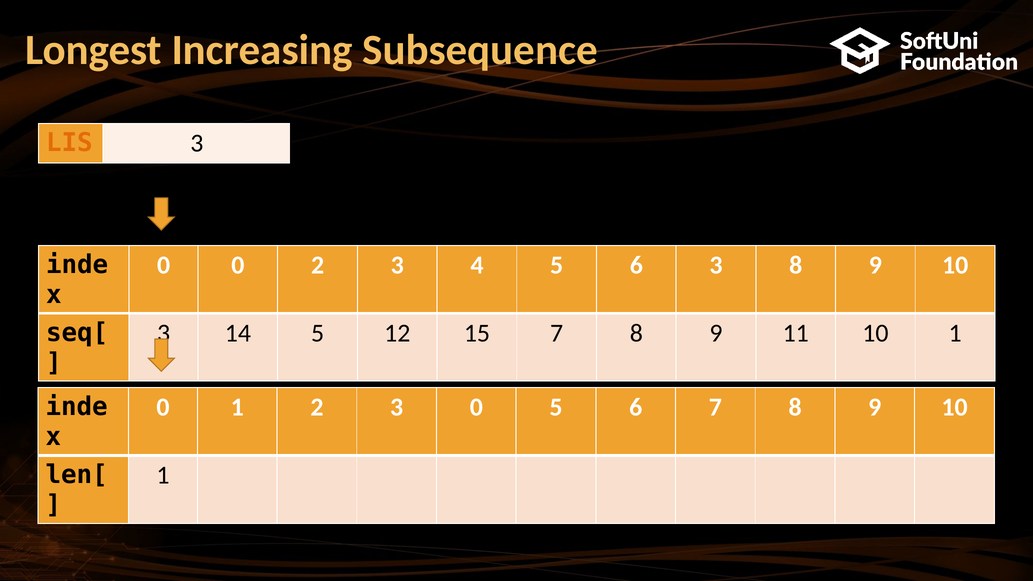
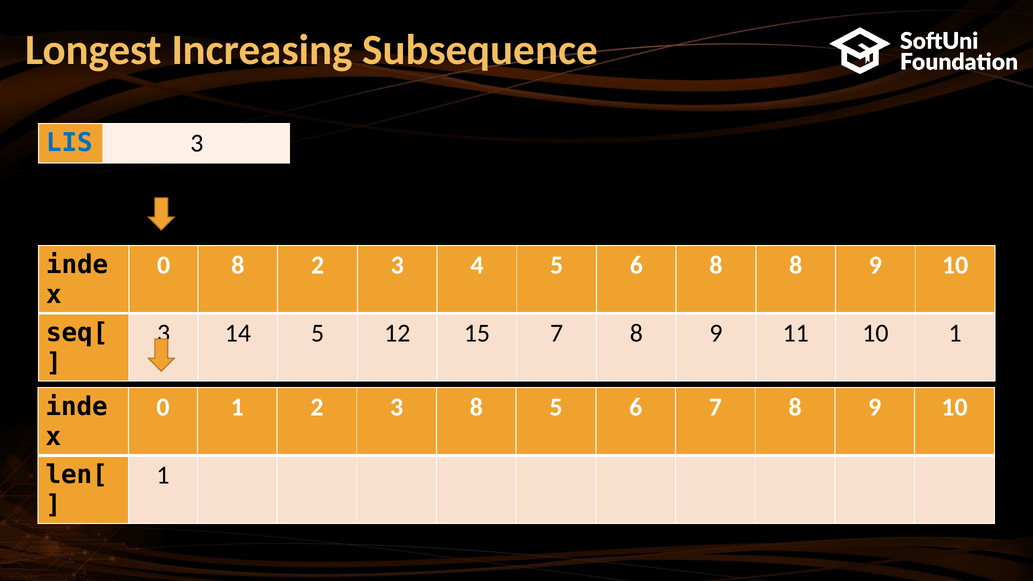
LIS colour: orange -> blue (70, 143)
0 0: 0 -> 8 (238, 265)
6 3: 3 -> 8 (716, 265)
3 0: 0 -> 8 (476, 407)
